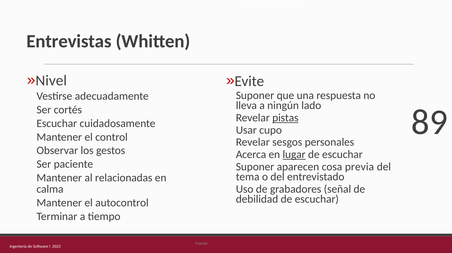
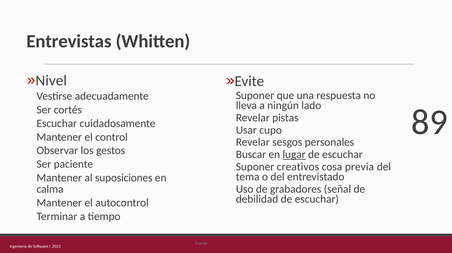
pistas underline: present -> none (285, 118)
Acerca: Acerca -> Buscar (251, 155)
aparecen: aparecen -> creativos (298, 167)
relacionadas: relacionadas -> suposiciones (124, 178)
